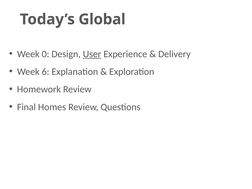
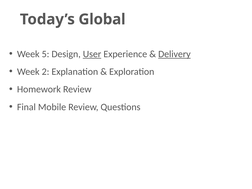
0: 0 -> 5 (46, 54)
Delivery underline: none -> present (174, 54)
6: 6 -> 2 (46, 72)
Homes: Homes -> Mobile (52, 107)
